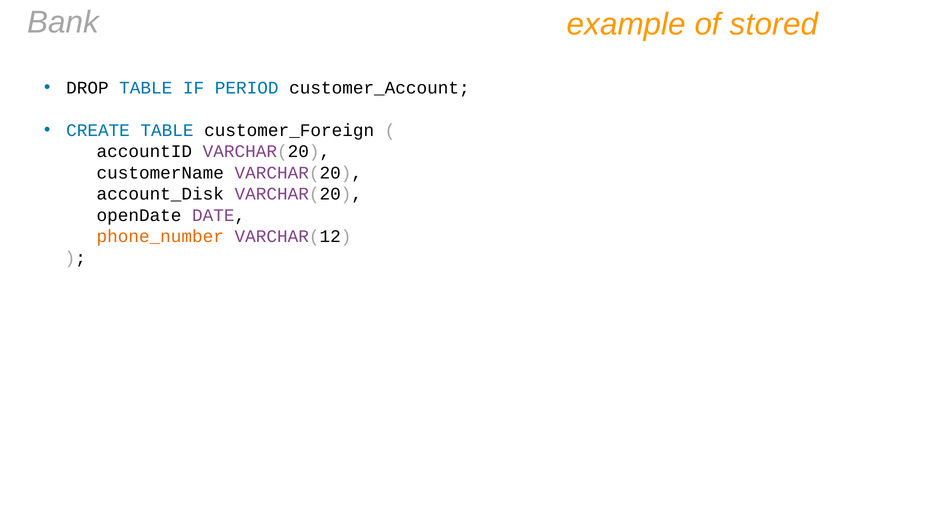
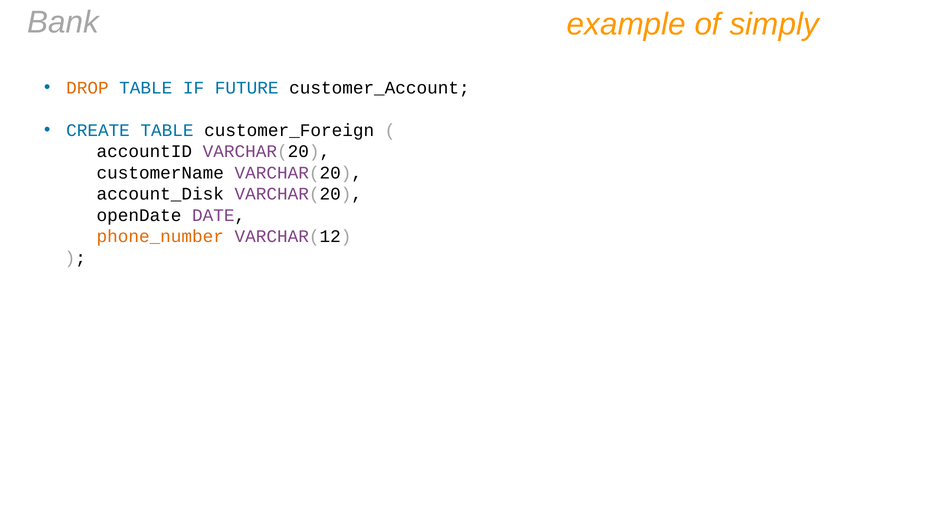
stored: stored -> simply (774, 25)
DROP colour: black -> orange (87, 88)
PERIOD: PERIOD -> FUTURE (247, 88)
